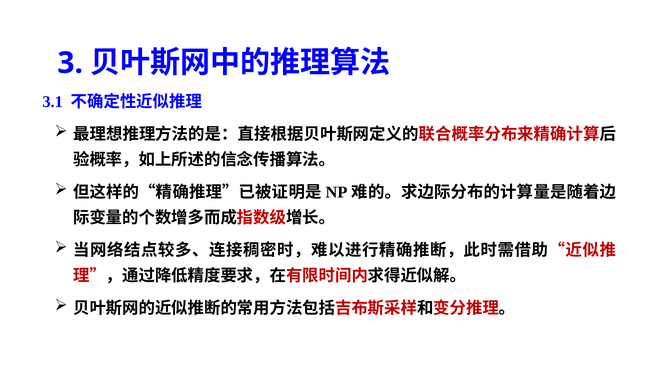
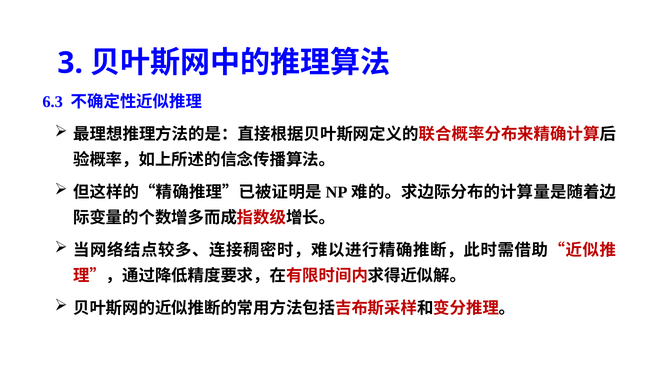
3.1: 3.1 -> 6.3 (53, 102)
